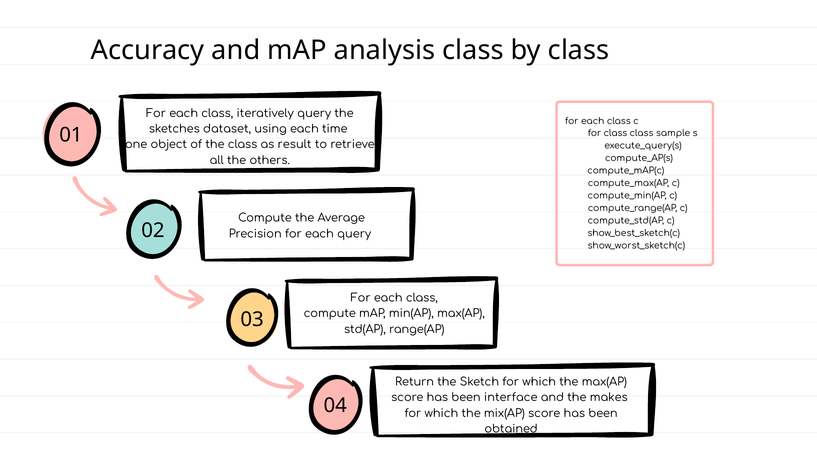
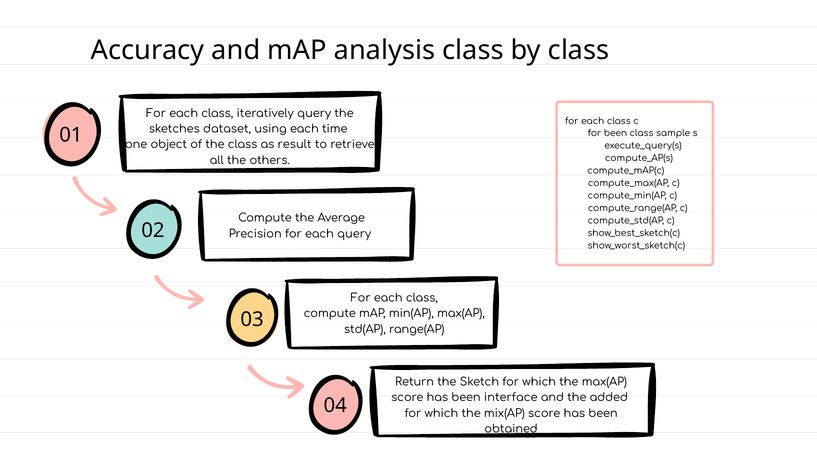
for class: class -> been (615, 134)
makes: makes -> added (609, 398)
